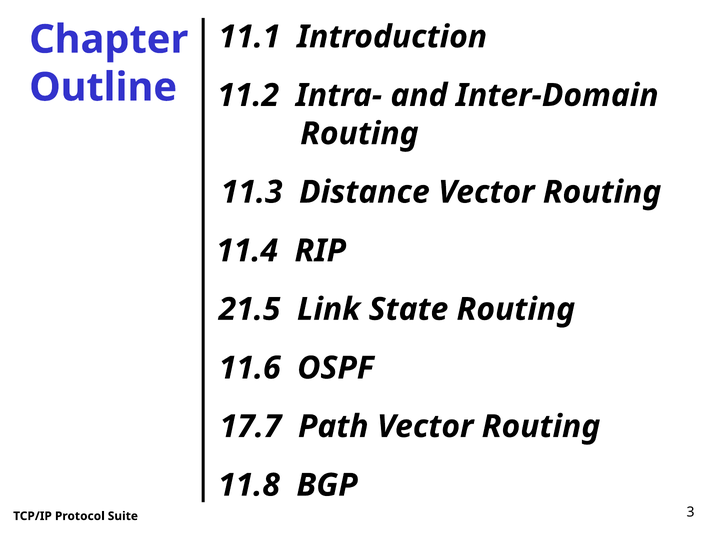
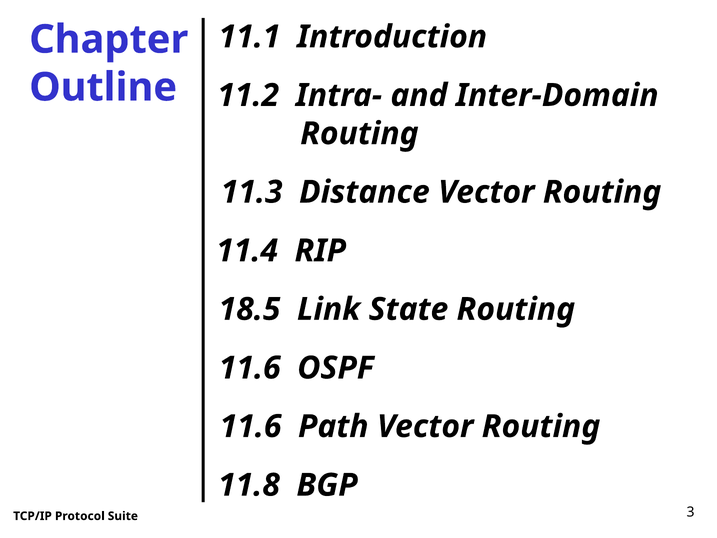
21.5: 21.5 -> 18.5 (250, 309)
17.7: 17.7 -> 11.6 (251, 426)
